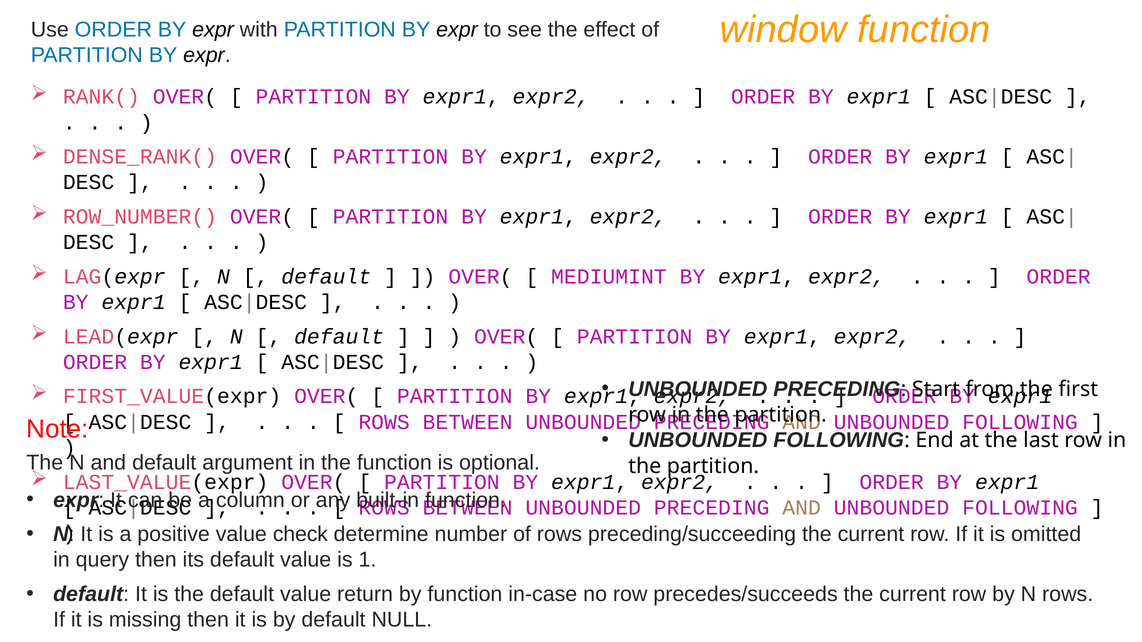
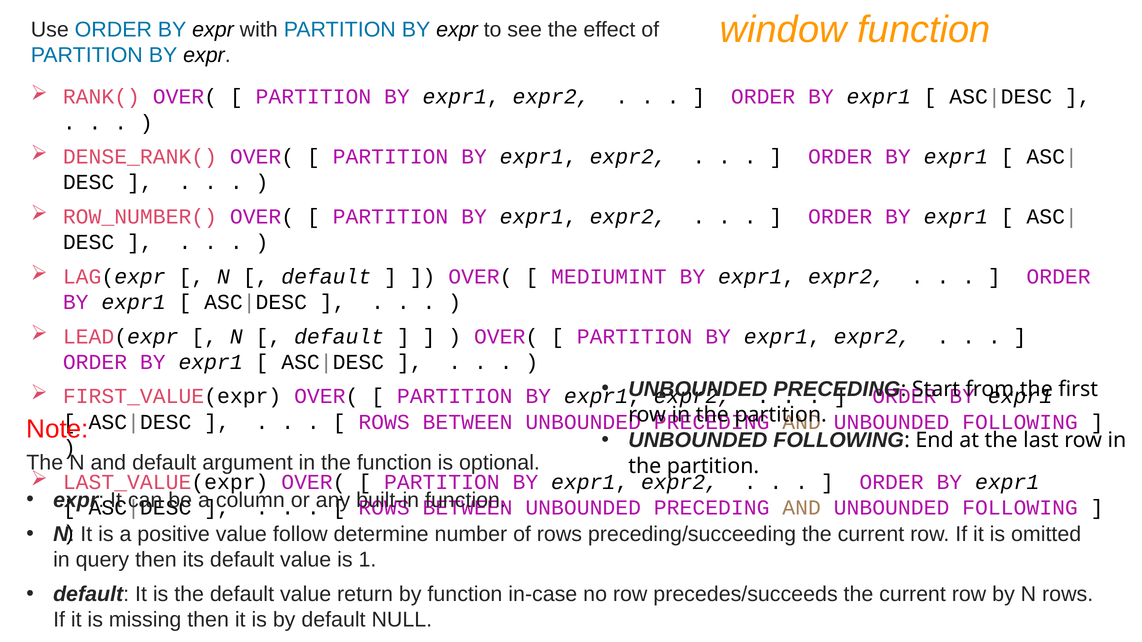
check: check -> follow (300, 535)
